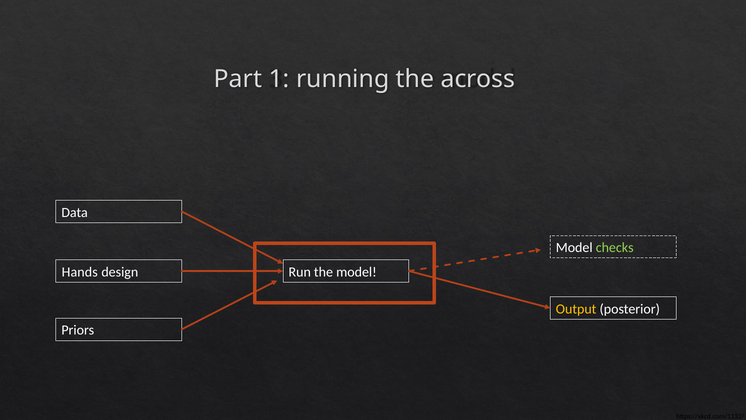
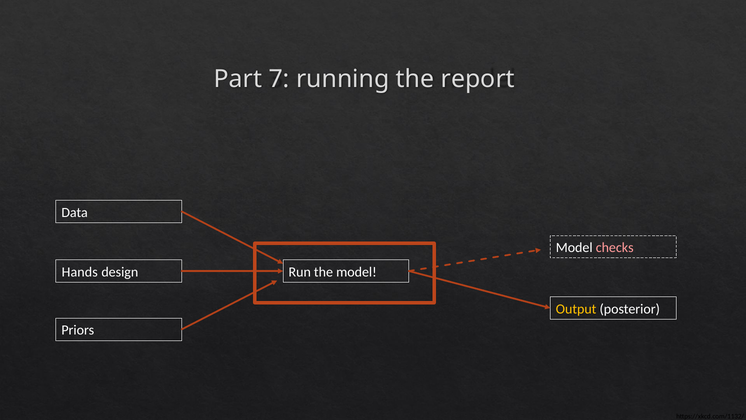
1: 1 -> 7 (279, 79)
across: across -> report (478, 79)
checks colour: light green -> pink (615, 248)
